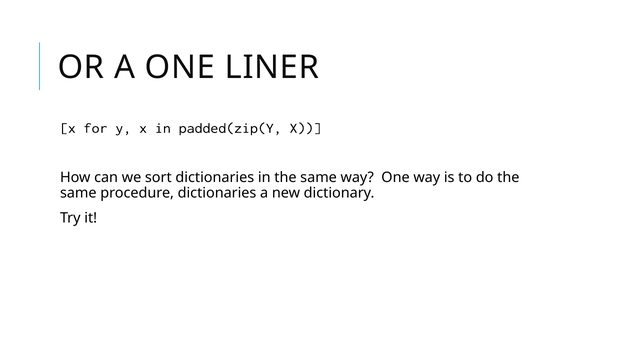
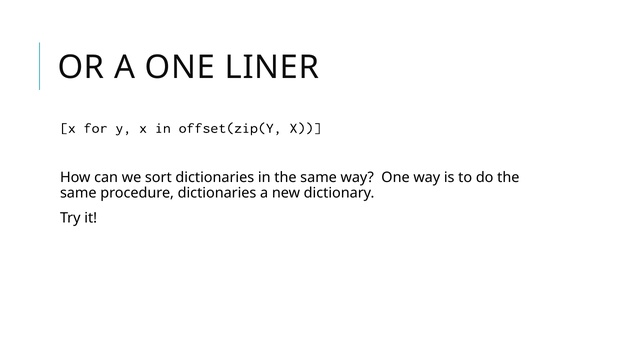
padded(zip(Y: padded(zip(Y -> offset(zip(Y (230, 128)
